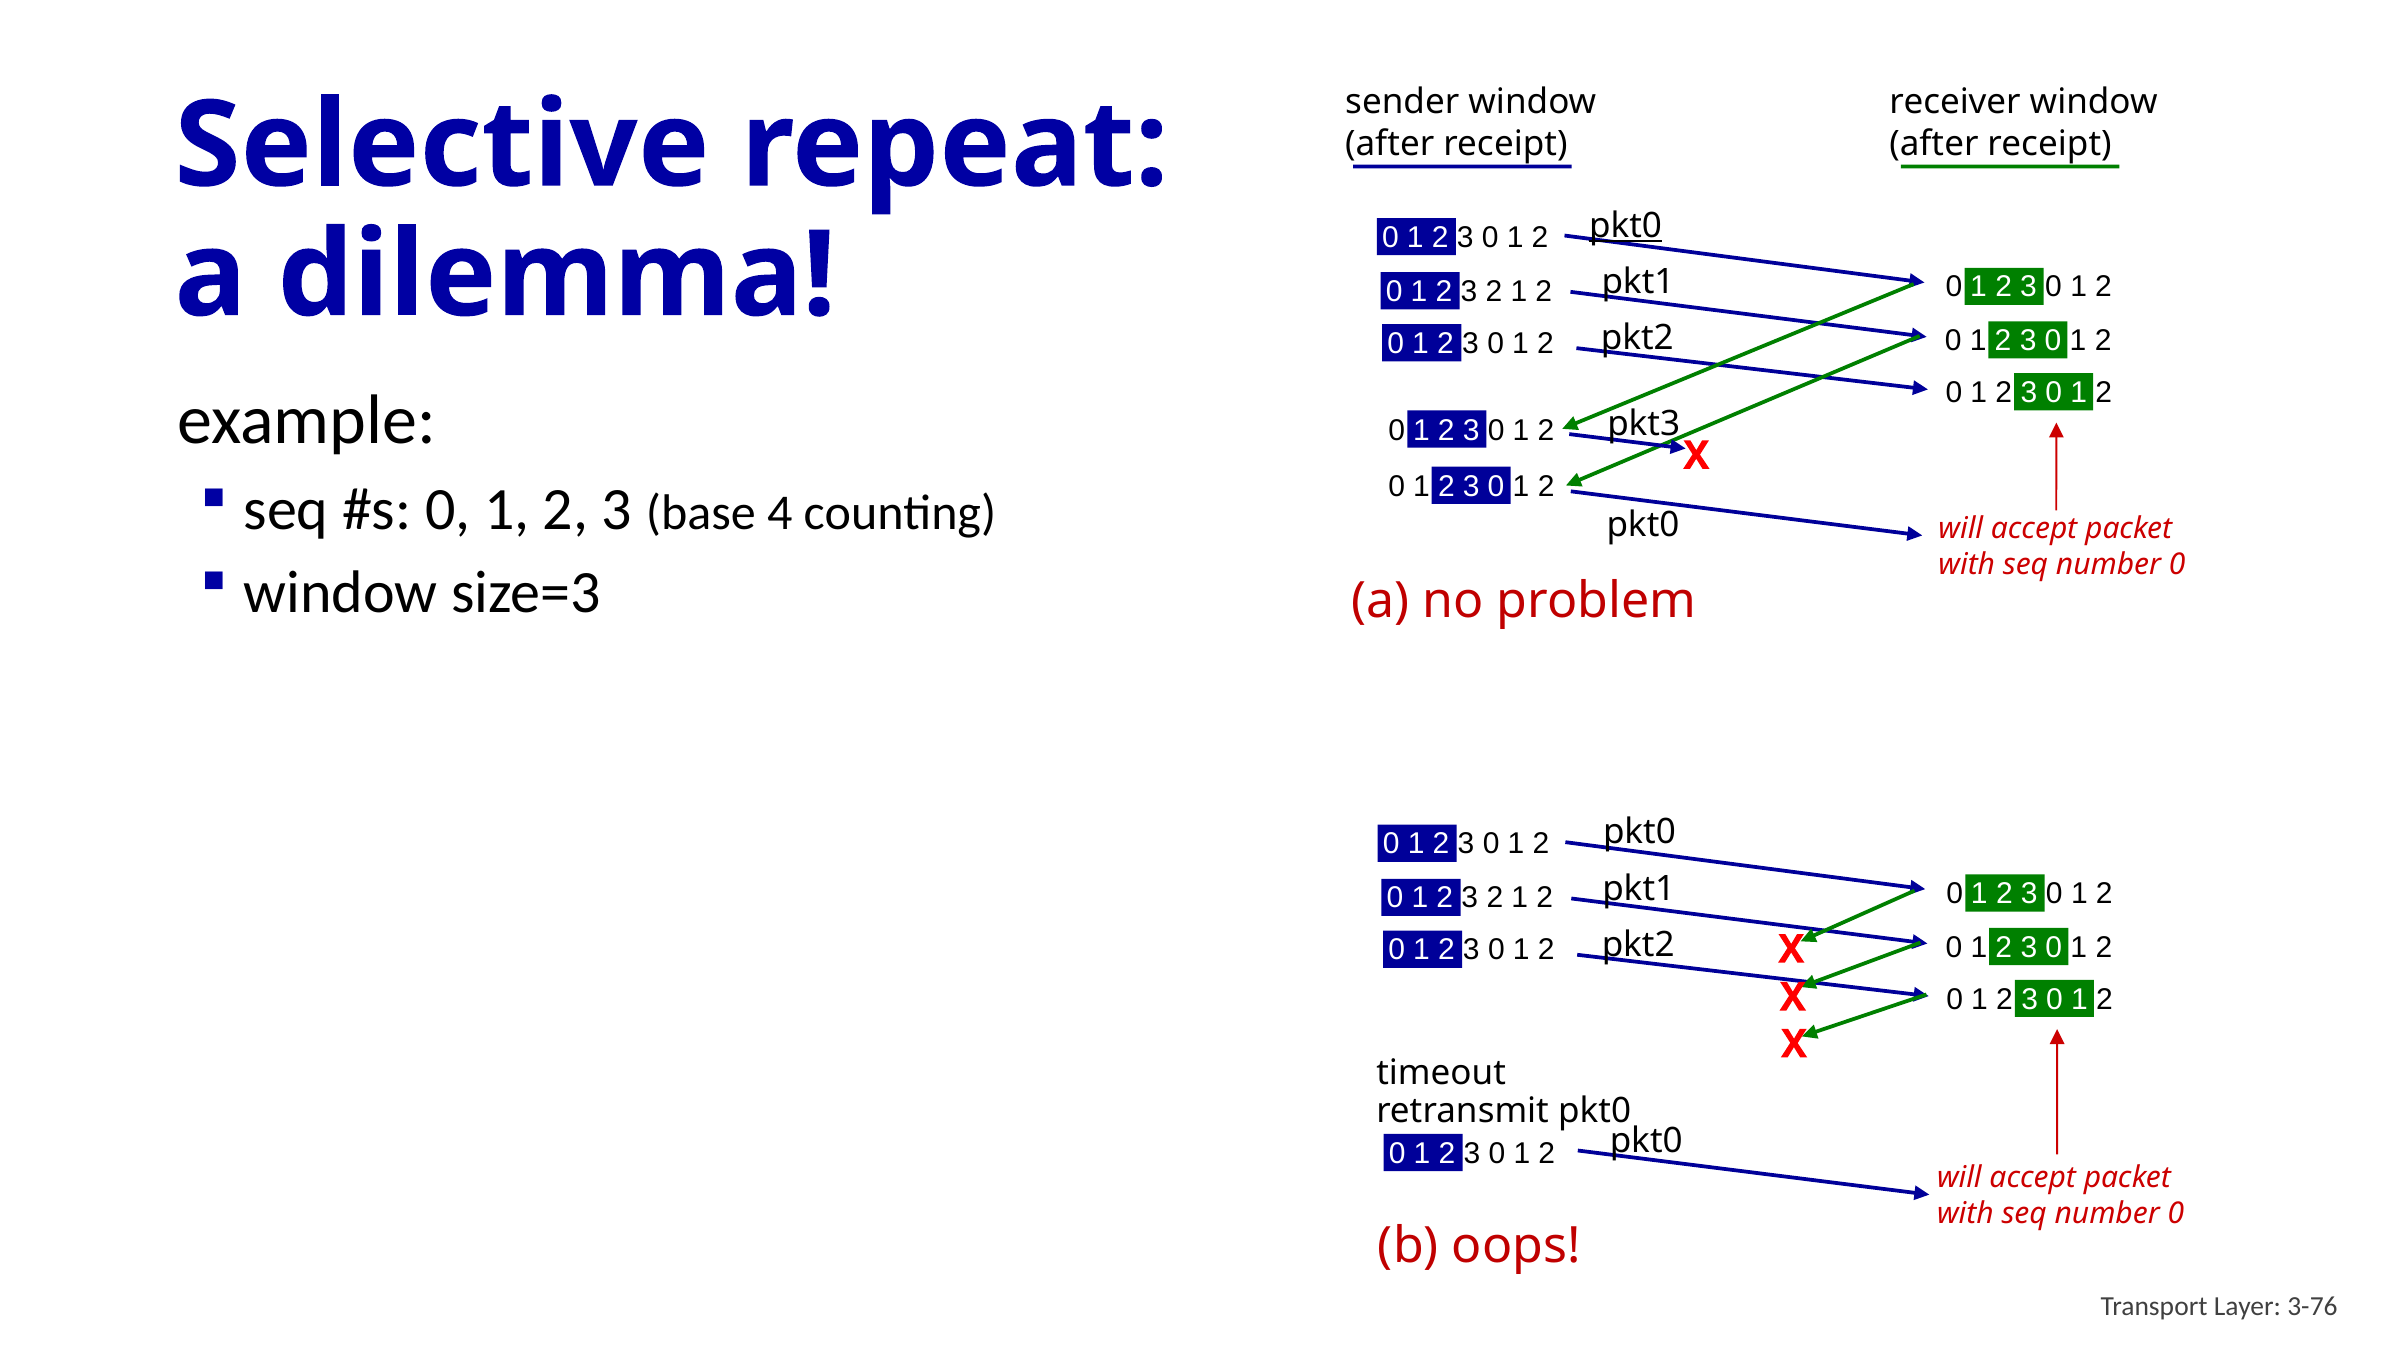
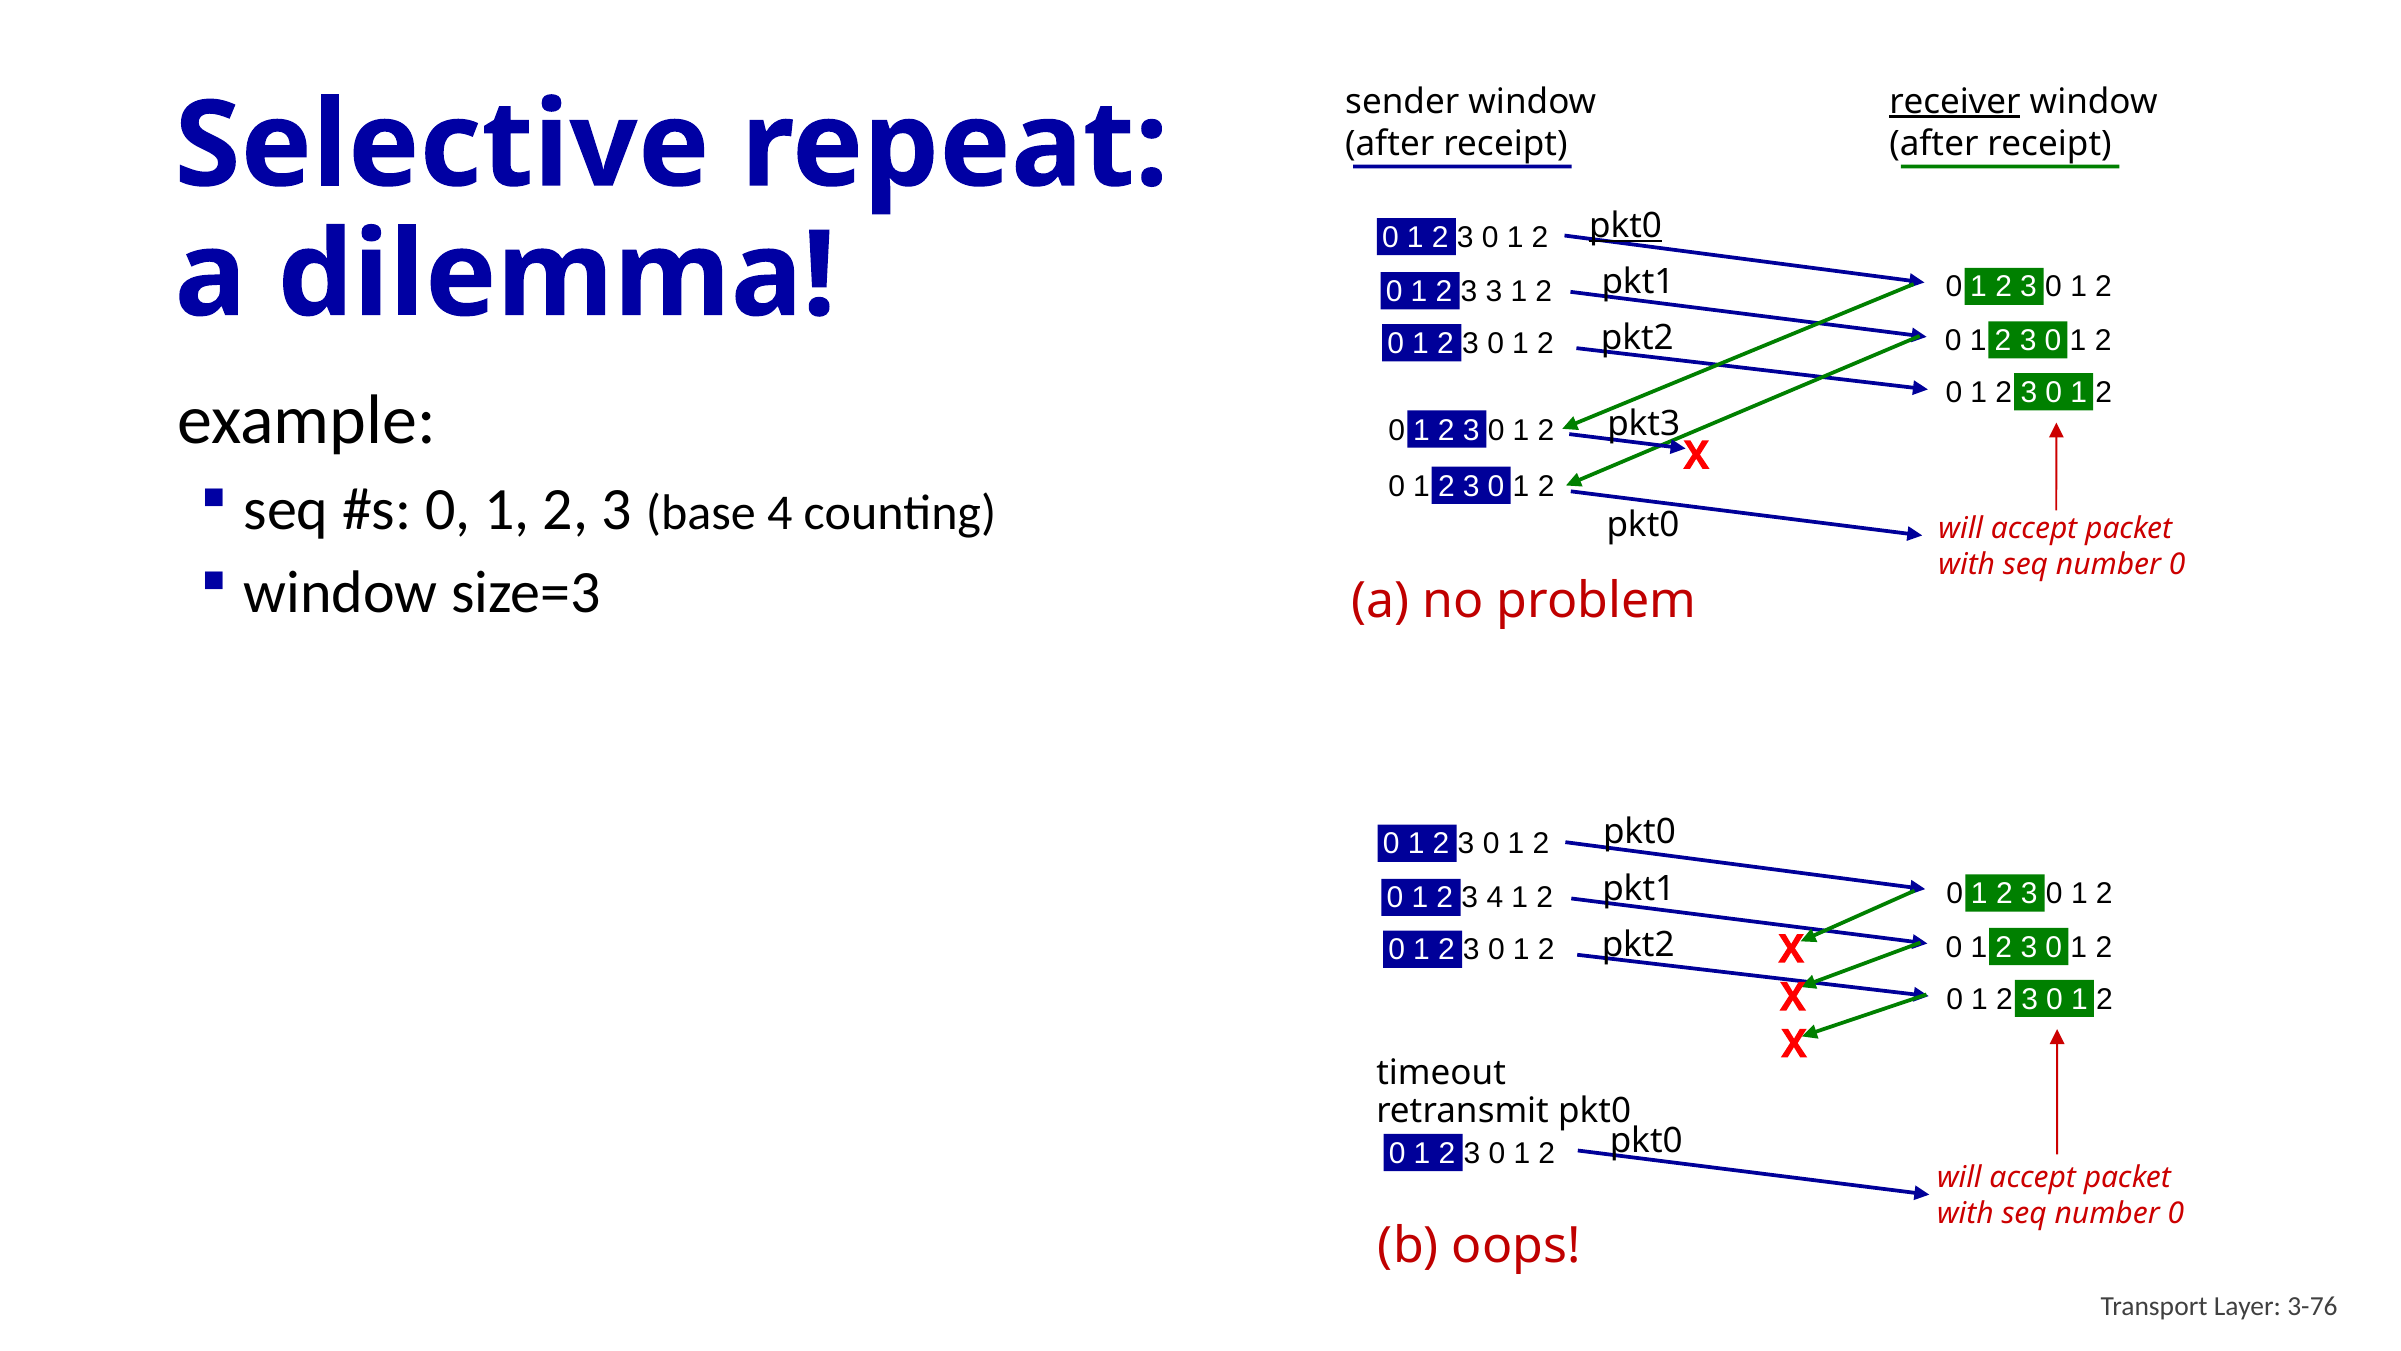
receiver underline: none -> present (1955, 101)
2: 2 -> 3 (1494, 291)
2: 2 -> 4 (1495, 898)
